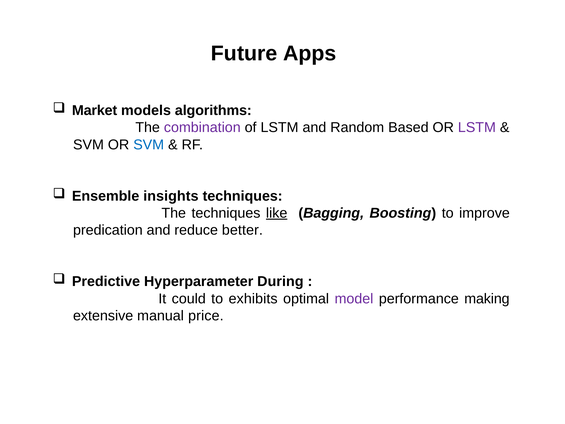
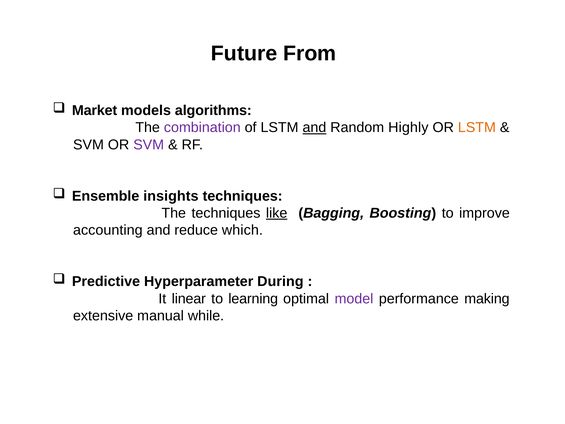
Apps: Apps -> From (310, 53)
and underline: none -> present (314, 128)
Based: Based -> Highly (408, 128)
LSTM colour: purple -> orange (477, 128)
SVM colour: blue -> purple (149, 145)
predication: predication -> accounting (108, 230)
better: better -> which (242, 230)
could: could -> linear (189, 298)
exhibits: exhibits -> learning (253, 298)
price: price -> while (206, 316)
